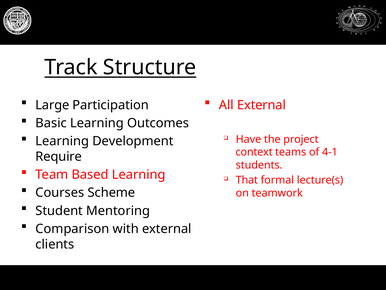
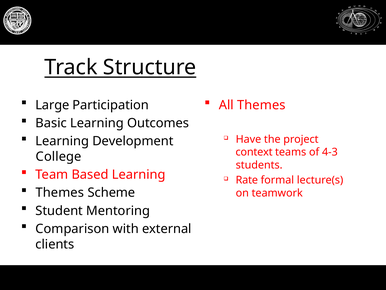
All External: External -> Themes (261, 105)
4-1: 4-1 -> 4-3 (330, 152)
Require: Require -> College (59, 156)
That: That -> Rate (247, 180)
Courses: Courses -> Themes (60, 192)
